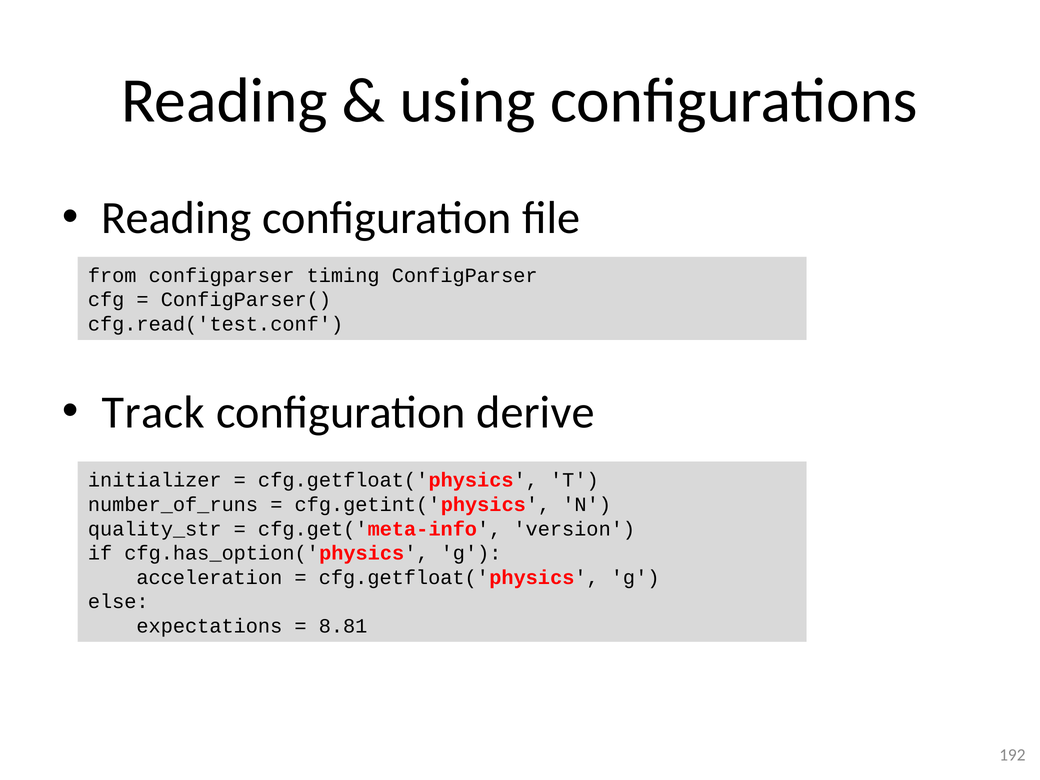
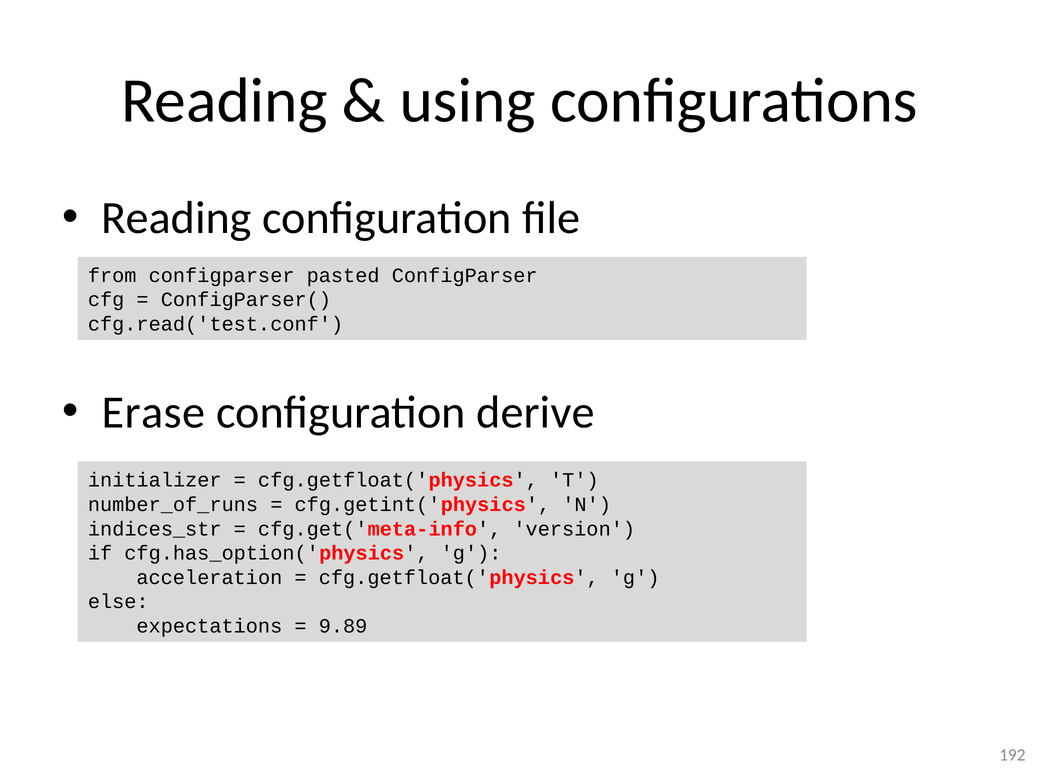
timing: timing -> pasted (343, 276)
Track: Track -> Erase (153, 412)
quality_str: quality_str -> indices_str (155, 529)
8.81: 8.81 -> 9.89 (343, 626)
